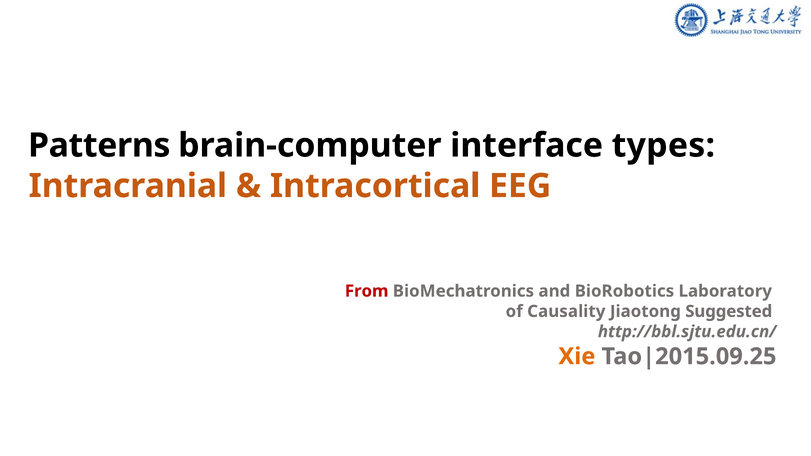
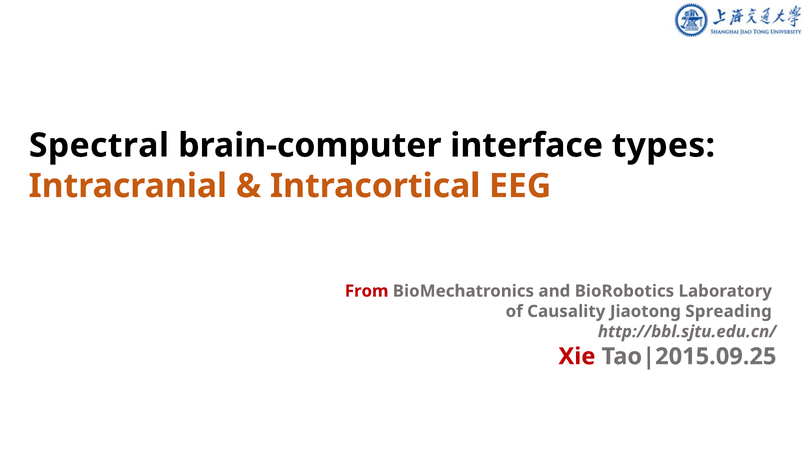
Patterns: Patterns -> Spectral (99, 146)
Suggested: Suggested -> Spreading (729, 311)
Xie colour: orange -> red (577, 357)
